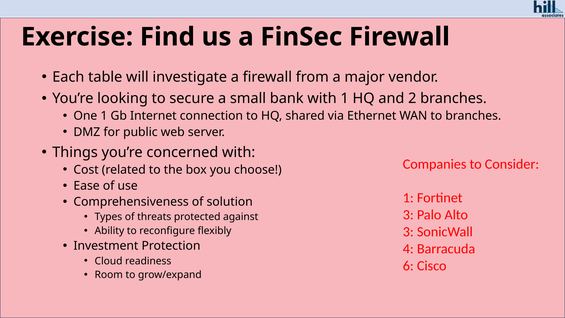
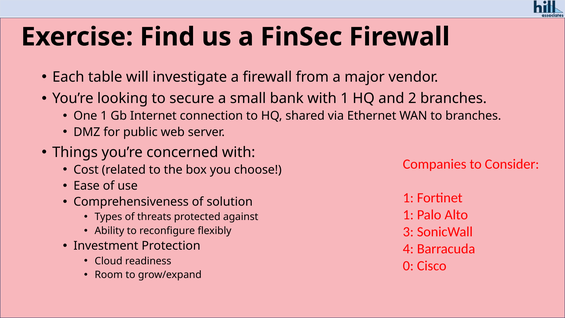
3: 3 -> 1 (408, 215)
6: 6 -> 0 (408, 266)
